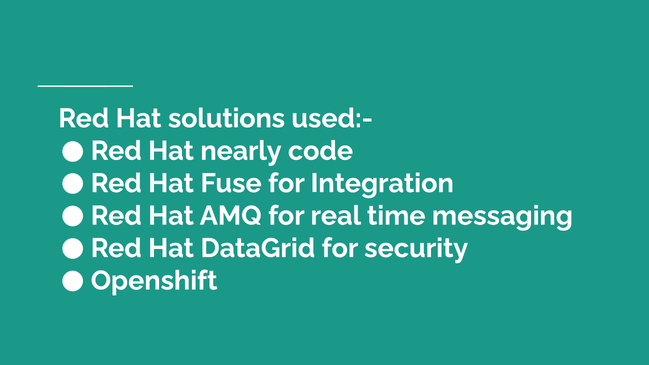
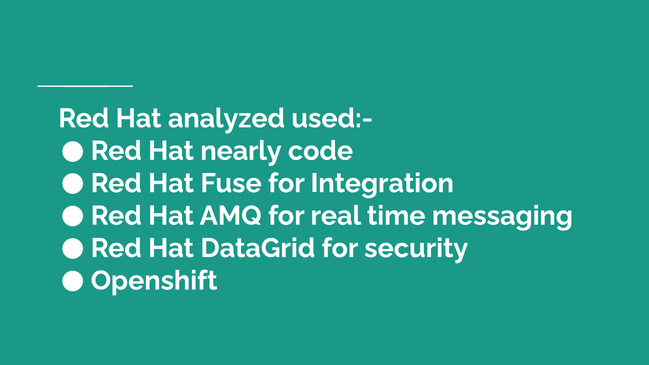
solutions: solutions -> analyzed (226, 118)
